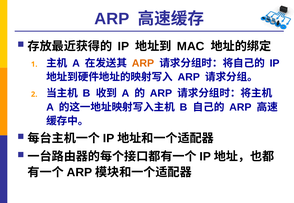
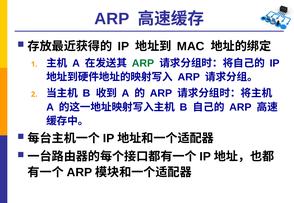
ARP colour: orange -> green (143, 63)
